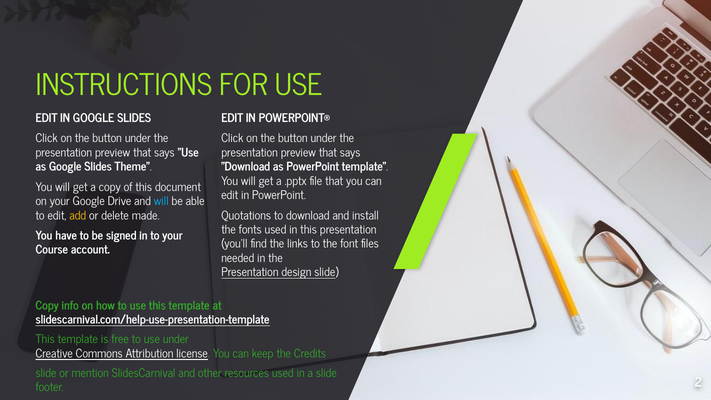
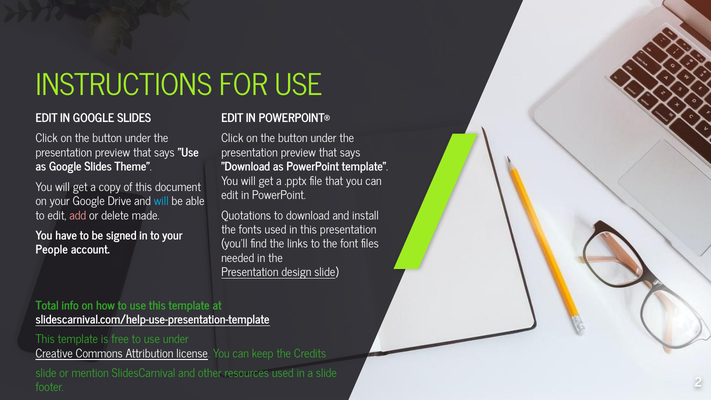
add colour: yellow -> pink (78, 216)
Course: Course -> People (52, 250)
Copy: Copy -> Total (47, 306)
